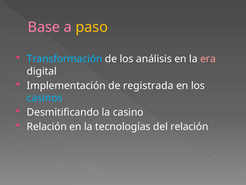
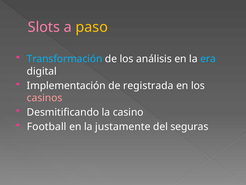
Base: Base -> Slots (44, 27)
era colour: pink -> light blue (208, 59)
casinos colour: light blue -> pink (45, 98)
Relación: Relación -> Football (47, 126)
tecnologías: tecnologías -> justamente (123, 126)
del relación: relación -> seguras (189, 126)
